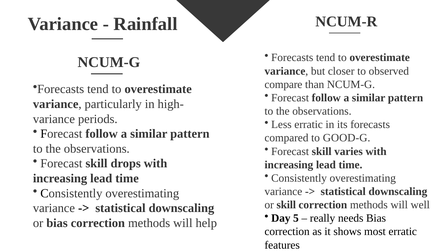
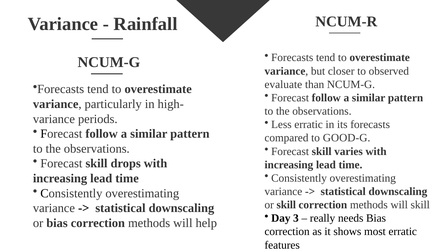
compare: compare -> evaluate (283, 84)
will well: well -> skill (420, 205)
5: 5 -> 3 (296, 218)
